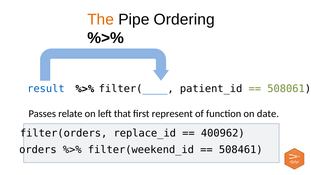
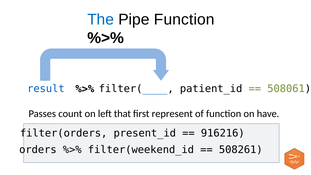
The colour: orange -> blue (101, 19)
Pipe Ordering: Ordering -> Function (184, 19)
relate: relate -> count (70, 114)
date: date -> have (268, 114)
replace_id: replace_id -> present_id (145, 133)
400962: 400962 -> 916216 (223, 133)
508461: 508461 -> 508261 (241, 150)
